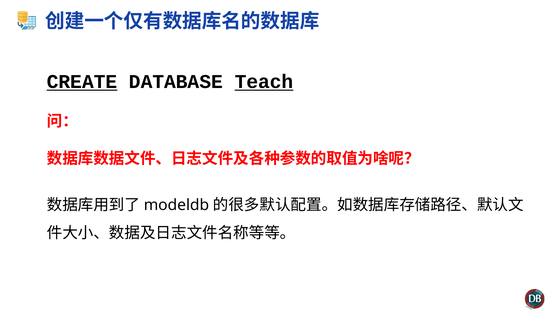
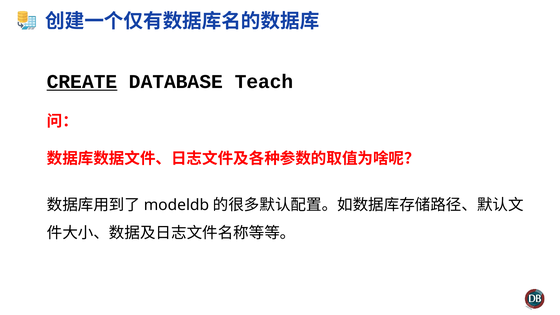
Teach underline: present -> none (264, 82)
